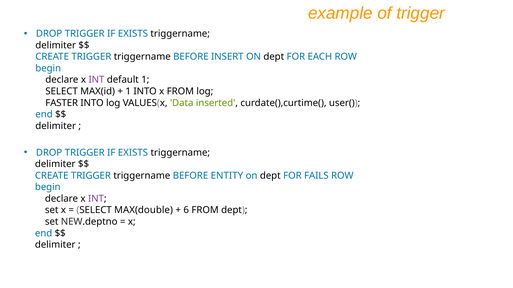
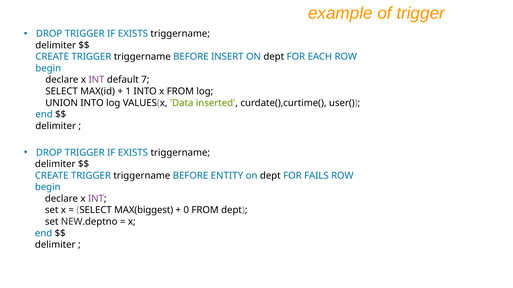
default 1: 1 -> 7 (145, 80)
FASTER: FASTER -> UNION (62, 103)
MAX(double: MAX(double -> MAX(biggest (144, 211)
6: 6 -> 0 (186, 211)
